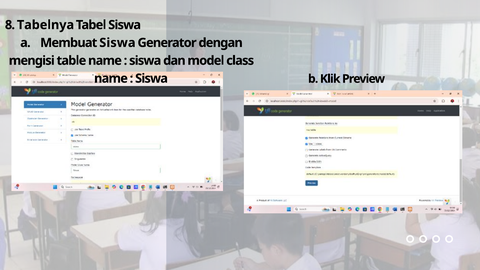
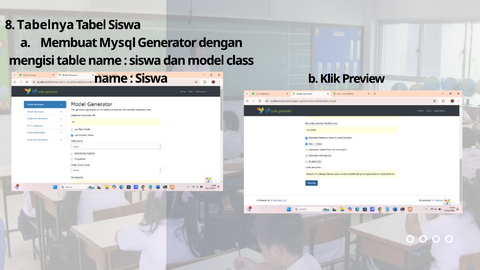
Membuat Siswa: Siswa -> Mysql (118, 43)
